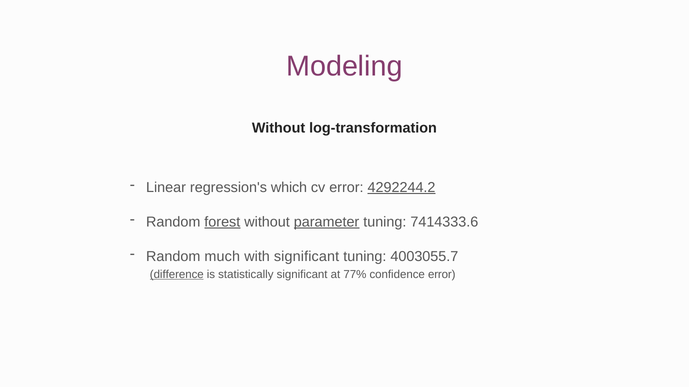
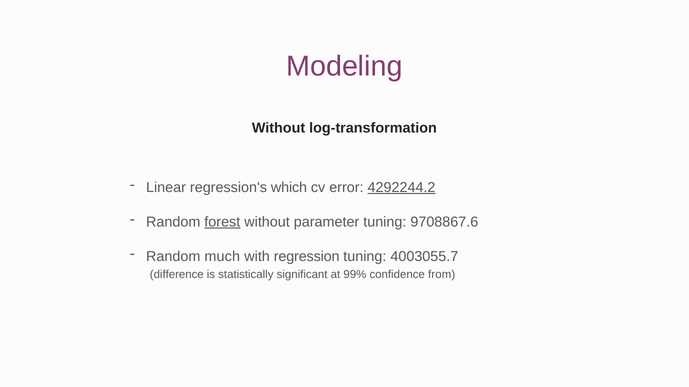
parameter underline: present -> none (327, 222)
7414333.6: 7414333.6 -> 9708867.6 (444, 222)
with significant: significant -> regression (307, 257)
difference underline: present -> none (177, 275)
77%: 77% -> 99% (355, 275)
confidence error: error -> from (442, 275)
